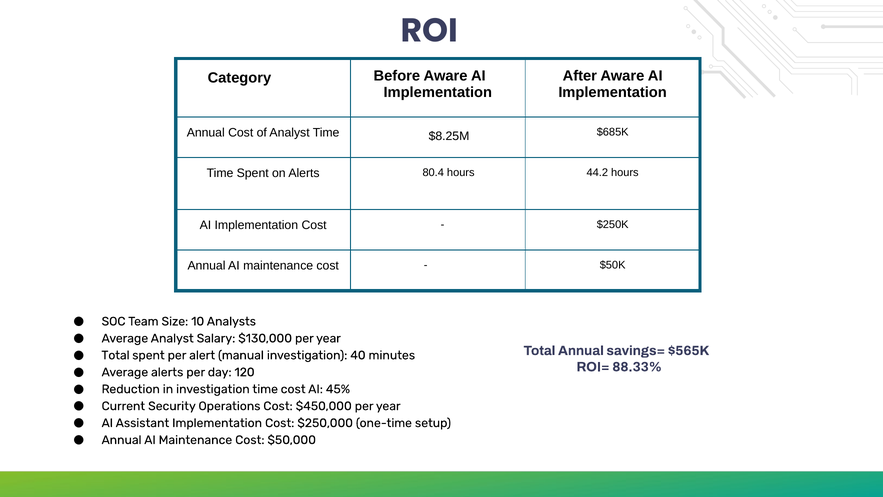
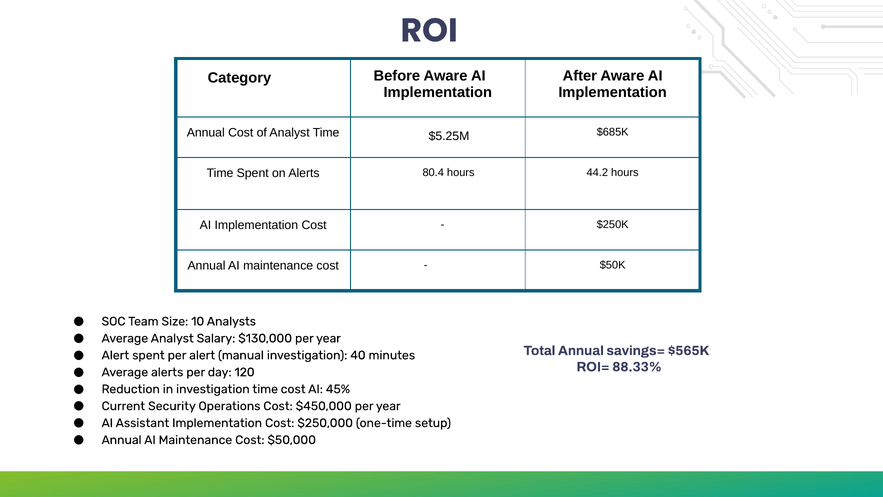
$8.25M: $8.25M -> $5.25M (449, 136)
Total: Total -> Alert (115, 355)
